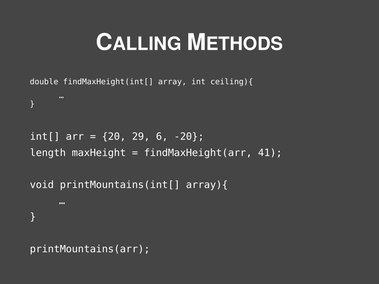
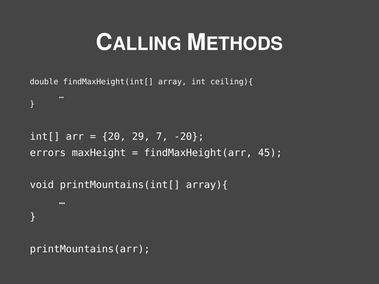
6: 6 -> 7 (162, 137)
length: length -> errors (48, 153)
41: 41 -> 45 (270, 153)
